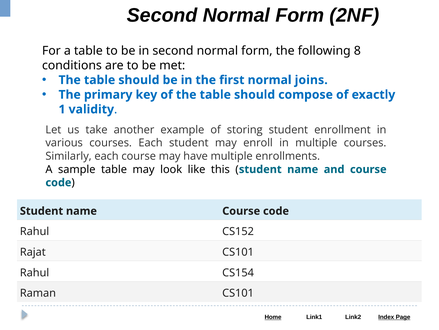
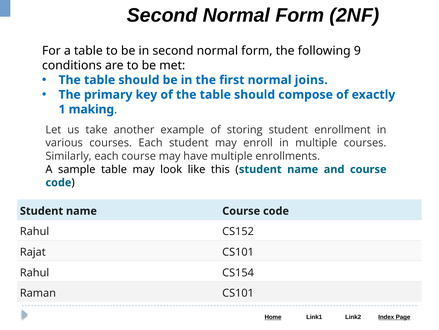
8: 8 -> 9 (357, 51)
validity: validity -> making (91, 109)
